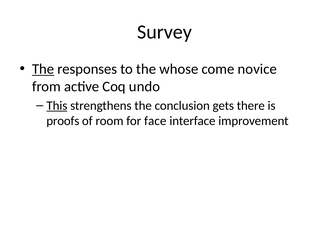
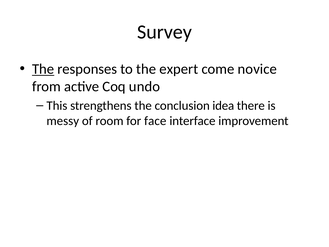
whose: whose -> expert (179, 69)
This underline: present -> none (57, 105)
gets: gets -> idea (223, 105)
proofs: proofs -> messy (63, 121)
